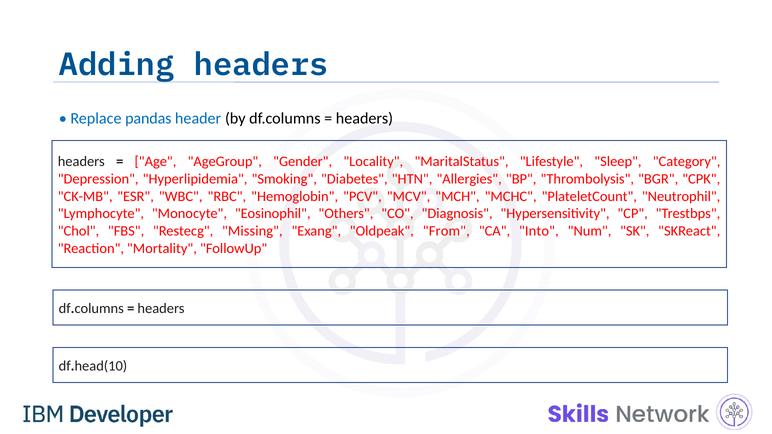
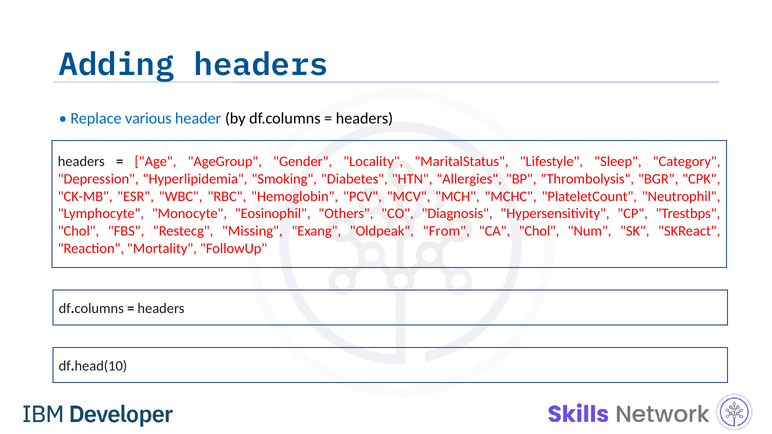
pandas: pandas -> various (148, 119)
CA Into: Into -> Chol (539, 231)
